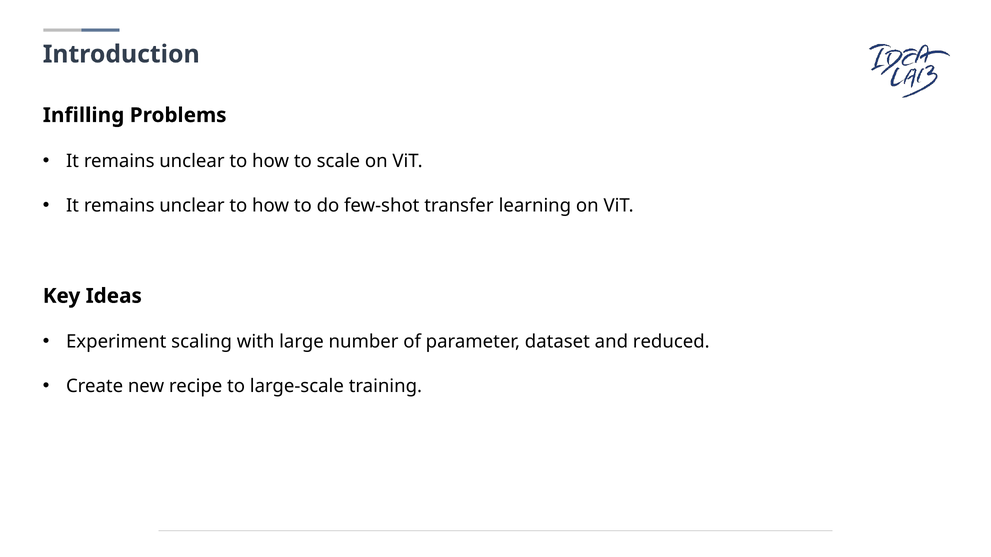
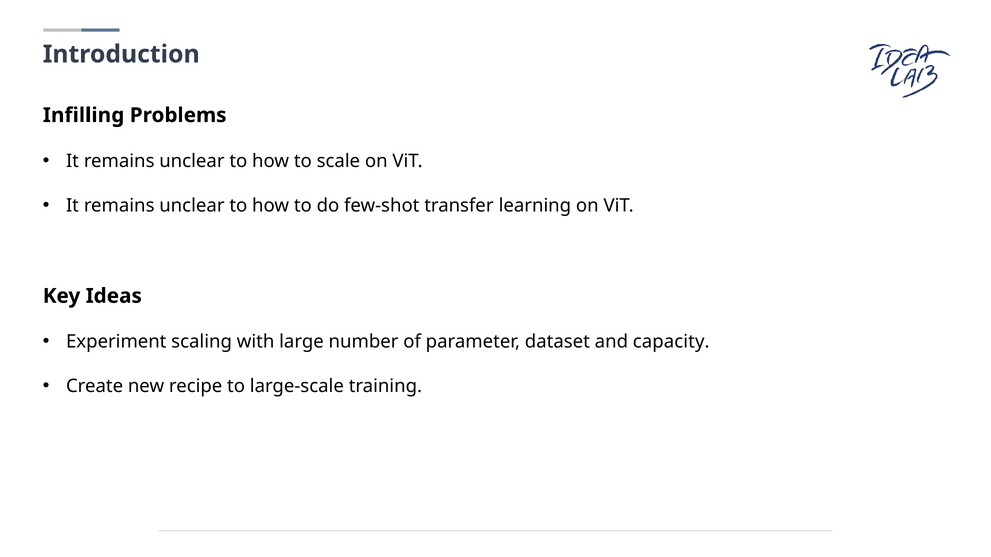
reduced: reduced -> capacity (671, 342)
